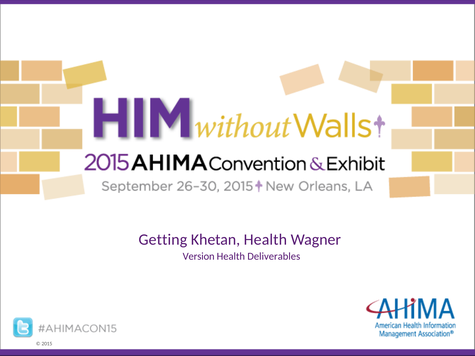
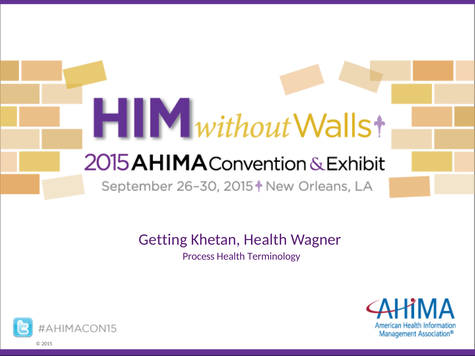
Version: Version -> Process (199, 257)
Deliverables: Deliverables -> Terminology (274, 257)
